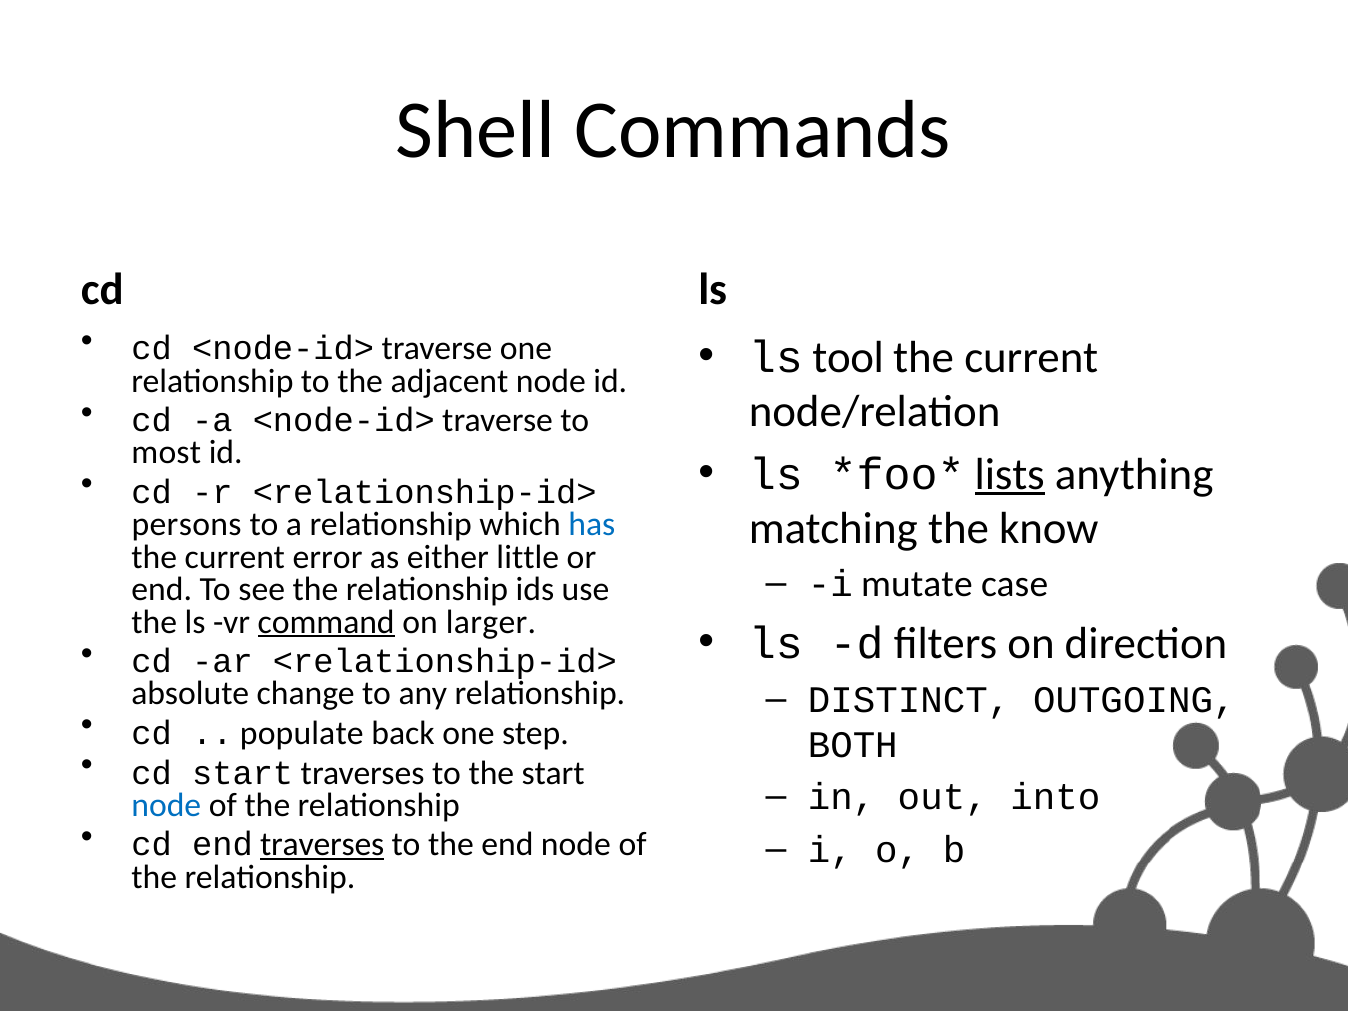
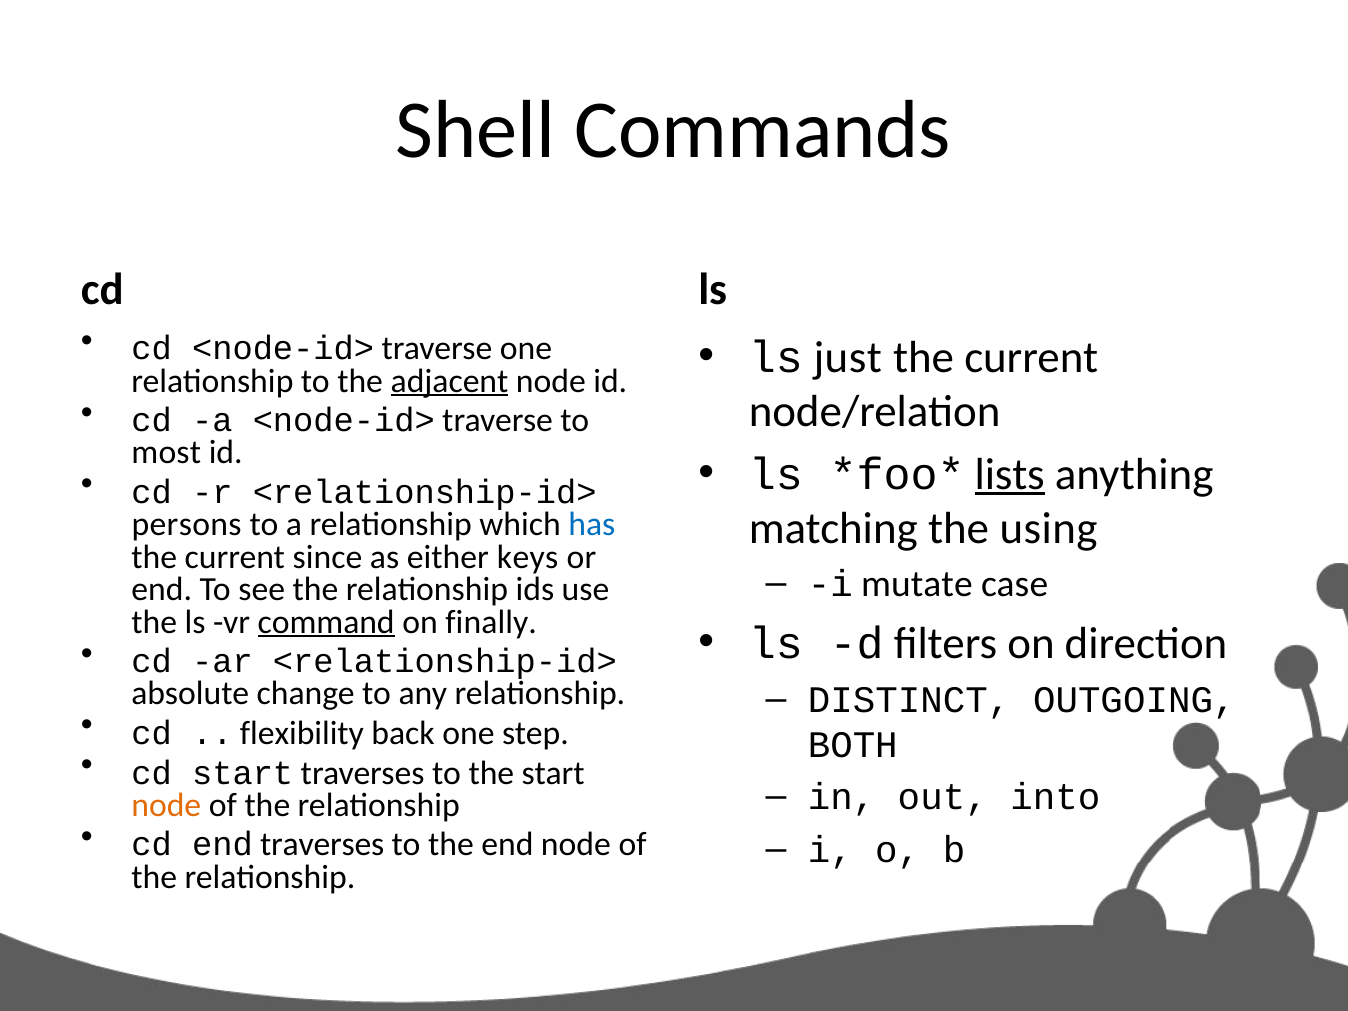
tool: tool -> just (848, 357)
adjacent underline: none -> present (450, 381)
know: know -> using (1049, 528)
error: error -> since (328, 557)
little: little -> keys (528, 557)
larger: larger -> finally (491, 622)
populate: populate -> flexibility (302, 733)
node colour: blue -> orange (166, 805)
traverses underline: present -> none (322, 845)
